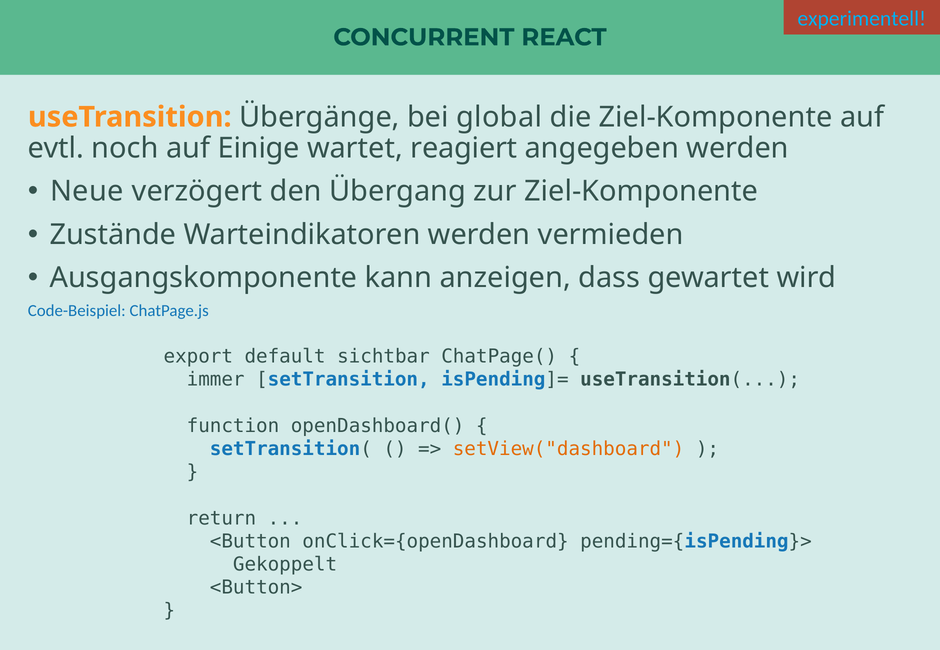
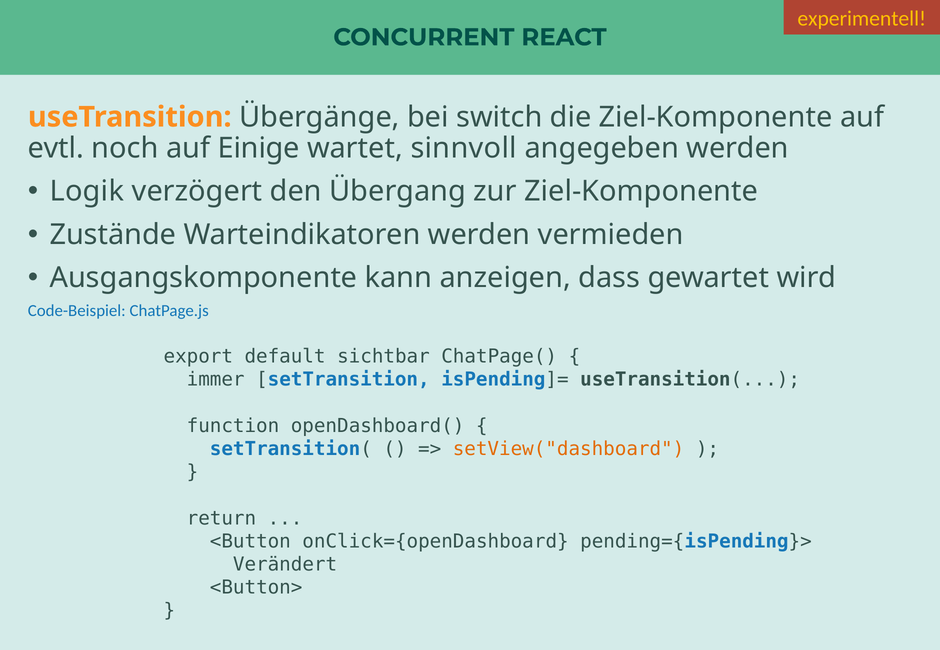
experimentell colour: light blue -> yellow (862, 19)
global: global -> switch (499, 117)
reagiert: reagiert -> sinnvoll (464, 148)
Neue: Neue -> Logik (87, 192)
Gekoppelt: Gekoppelt -> Verändert (285, 565)
